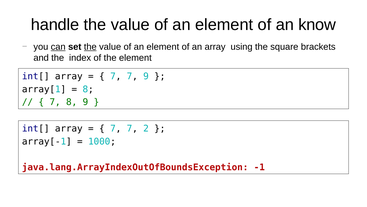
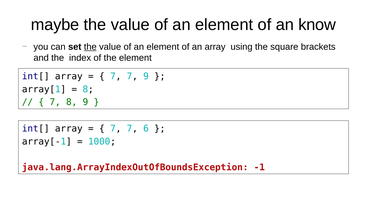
handle: handle -> maybe (55, 25)
can underline: present -> none (58, 47)
2: 2 -> 6 (146, 128)
